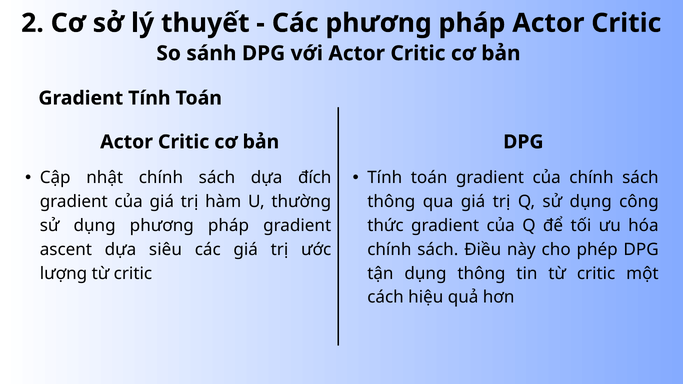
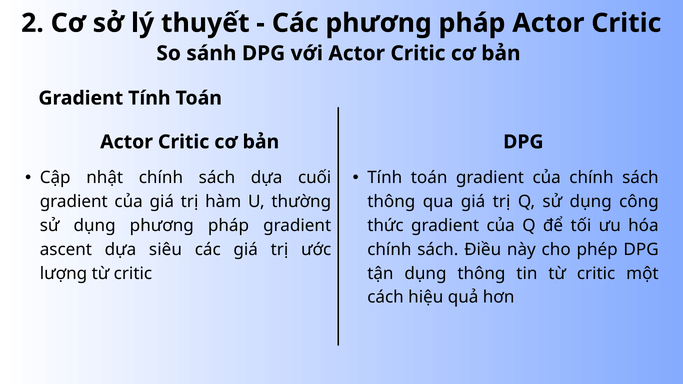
đích: đích -> cuối (315, 178)
